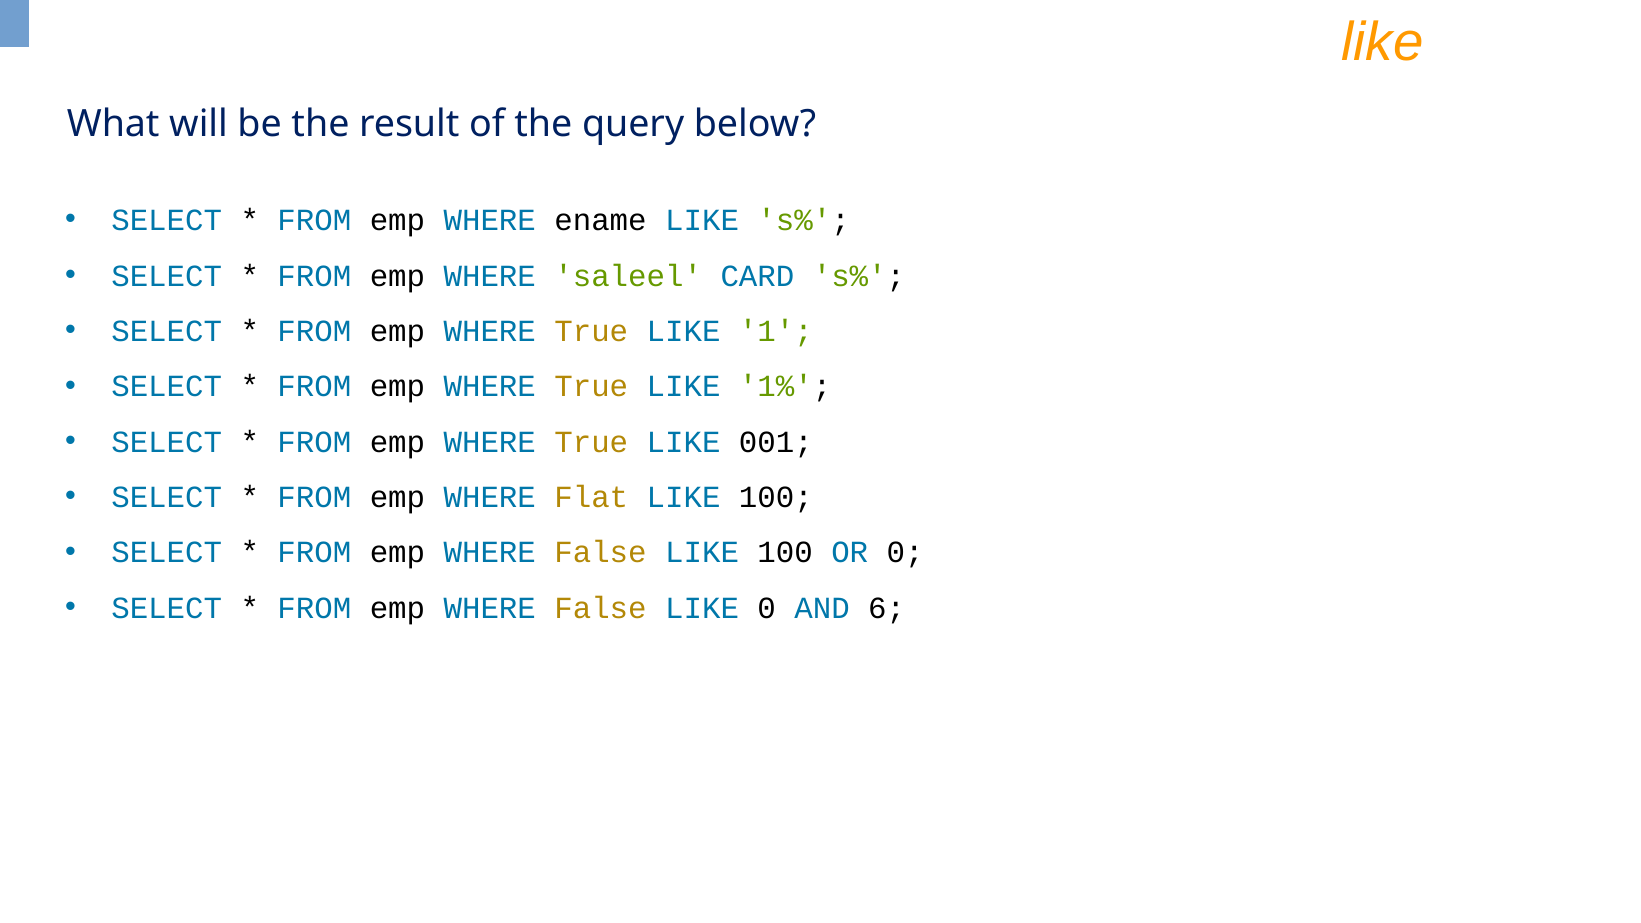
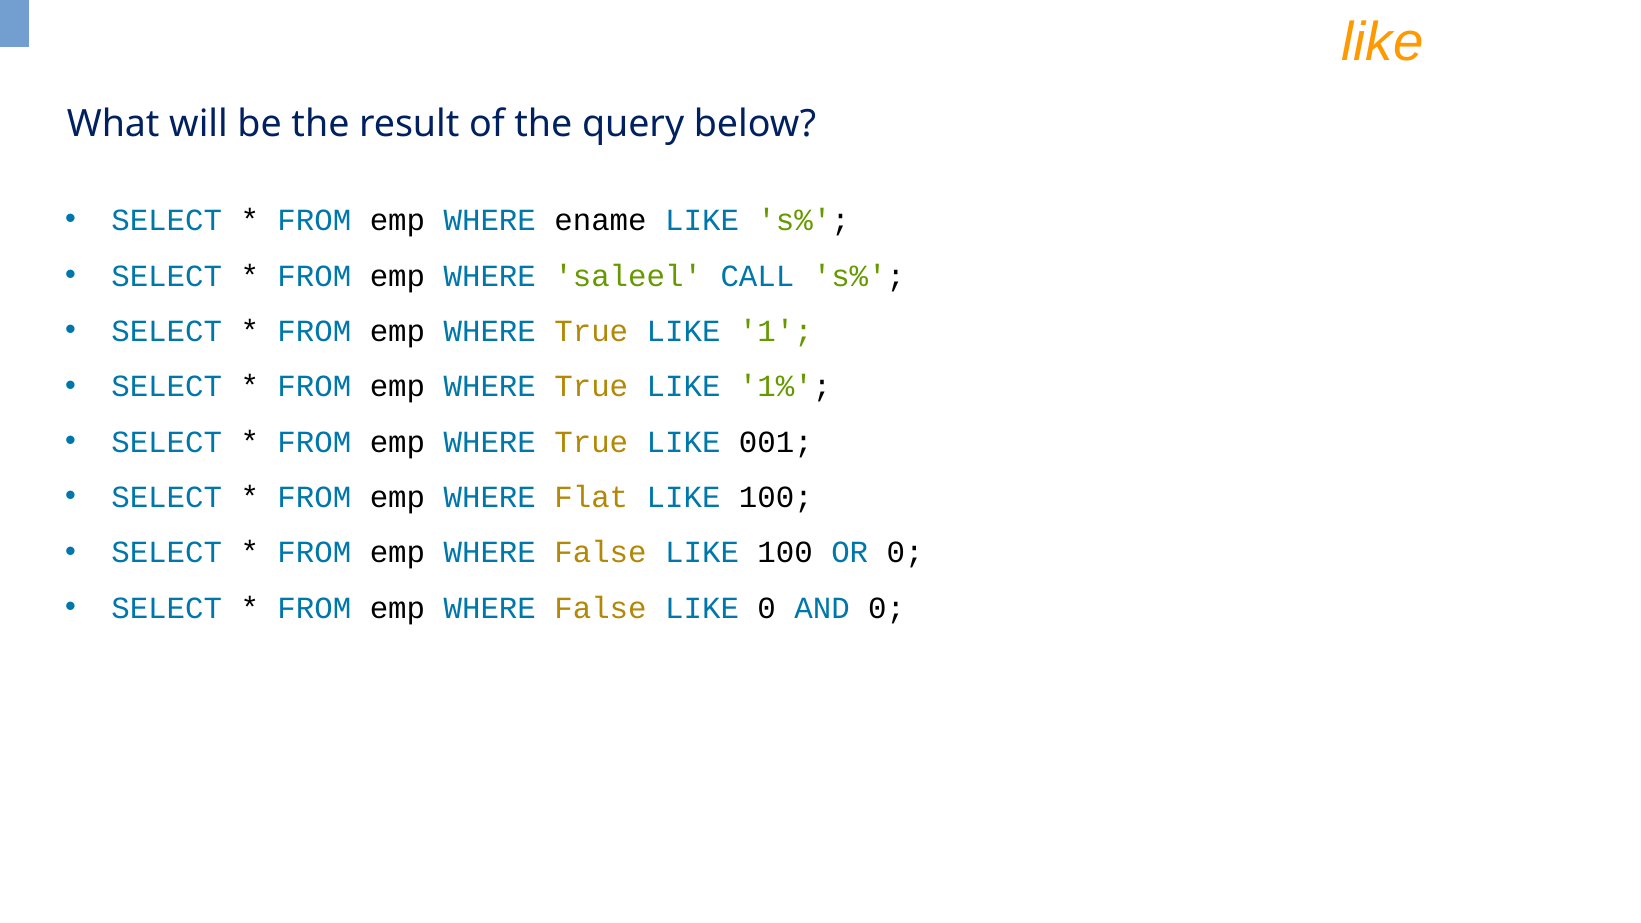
CARD: CARD -> CALL (757, 276)
AND 6: 6 -> 0 (887, 608)
